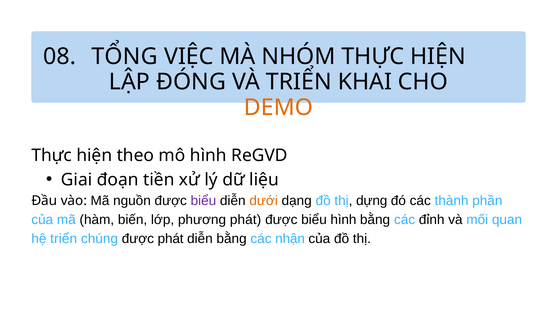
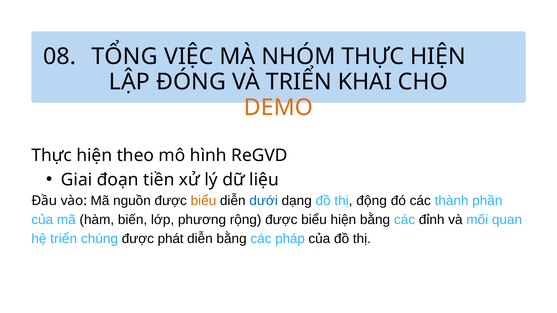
biểu colour: purple -> orange (203, 201)
dưới colour: orange -> blue (264, 201)
dựng: dựng -> động (372, 201)
phương phát: phát -> rộng (246, 220)
biểu hình: hình -> hiện (343, 220)
nhận: nhận -> pháp (290, 239)
